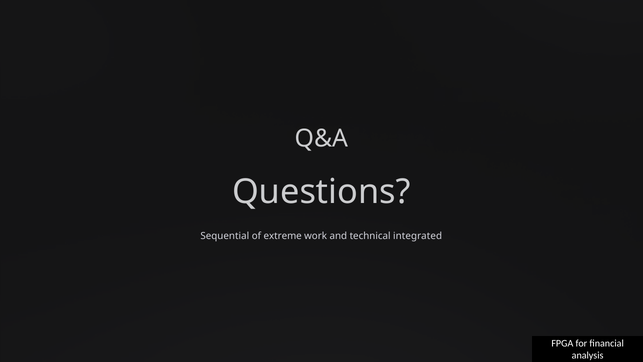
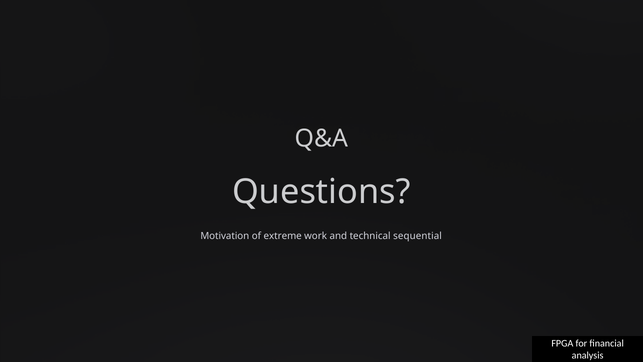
Sequential: Sequential -> Motivation (225, 236)
integrated: integrated -> sequential (418, 236)
